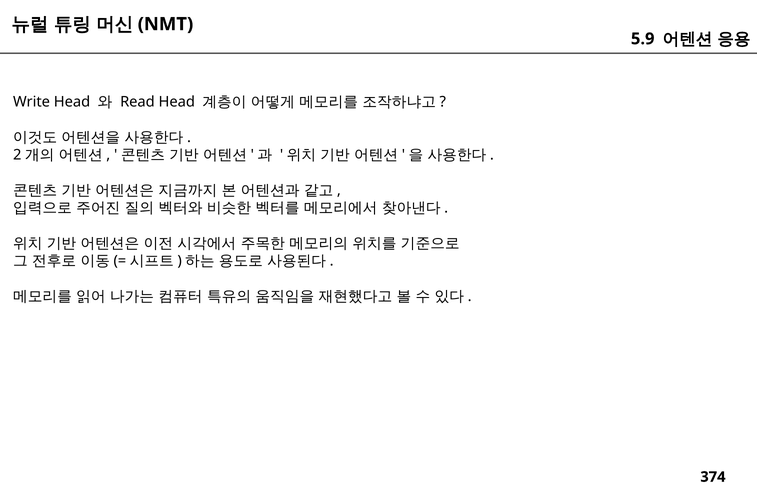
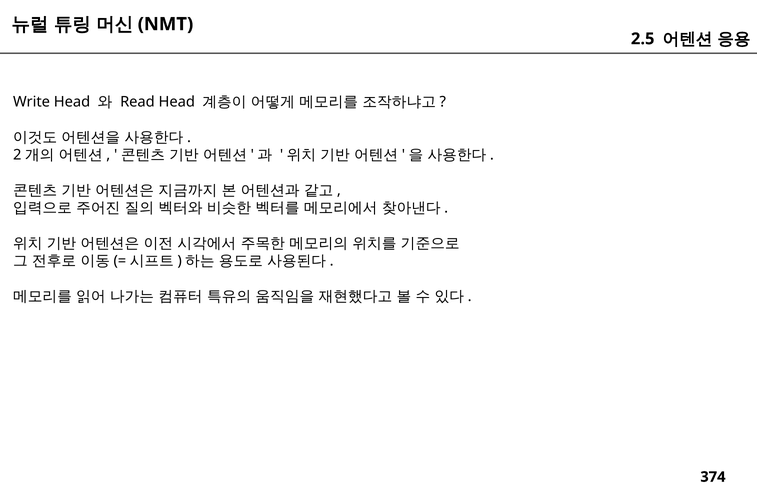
5.9: 5.9 -> 2.5 (643, 39)
